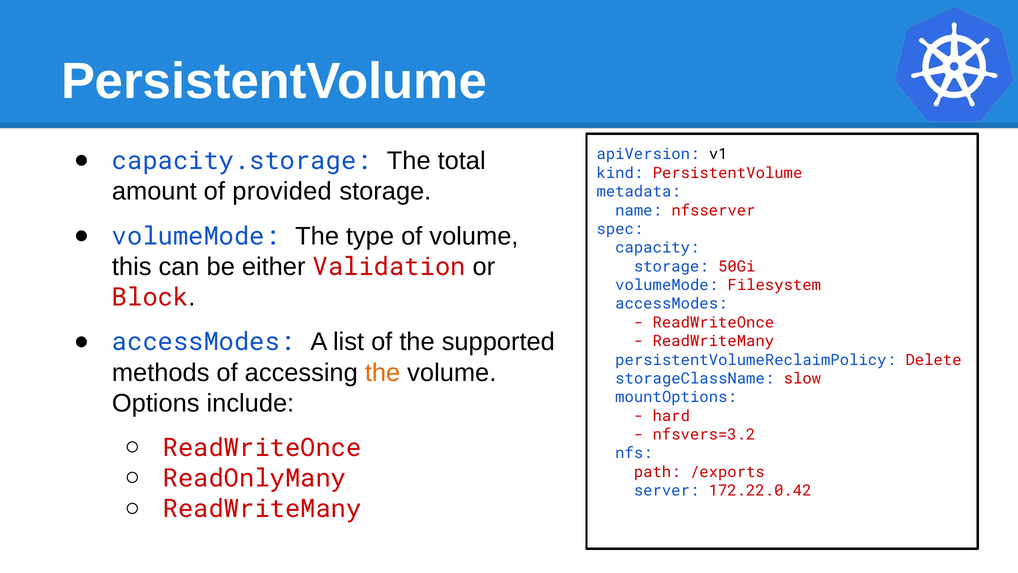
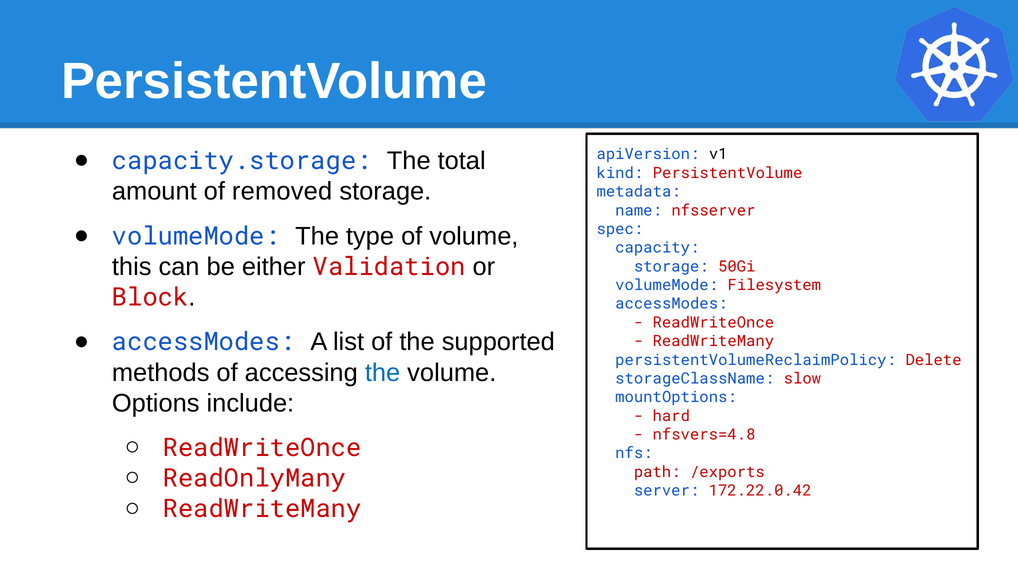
provided: provided -> removed (282, 191)
the colour: orange -> blue (383, 372)
nfsvers=3.2: nfsvers=3.2 -> nfsvers=4.8 (704, 434)
